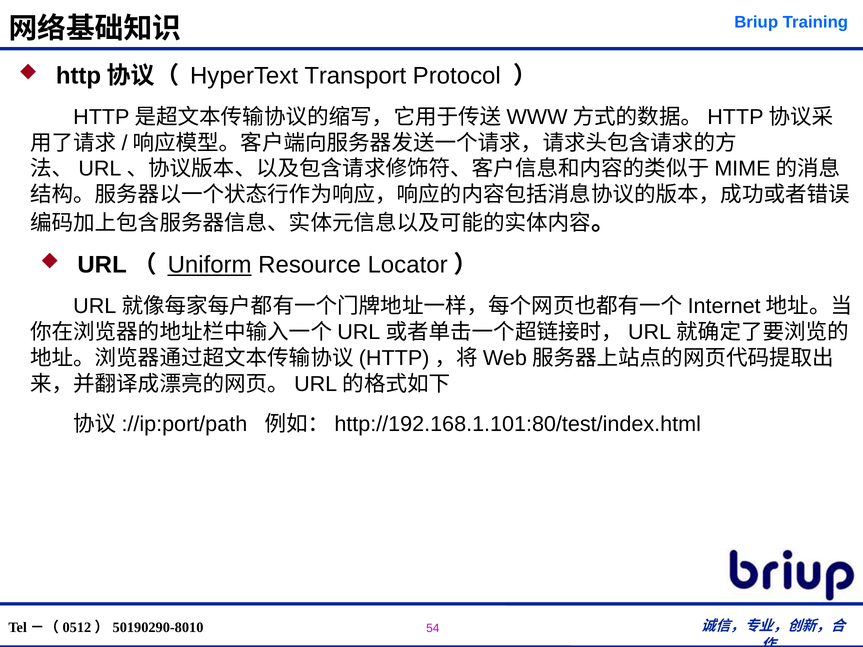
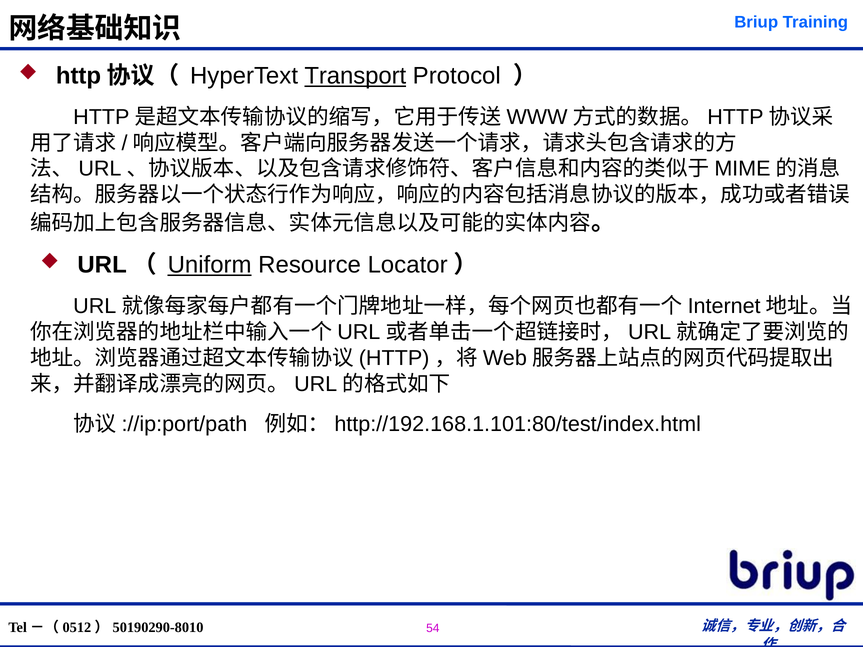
Transport underline: none -> present (355, 76)
